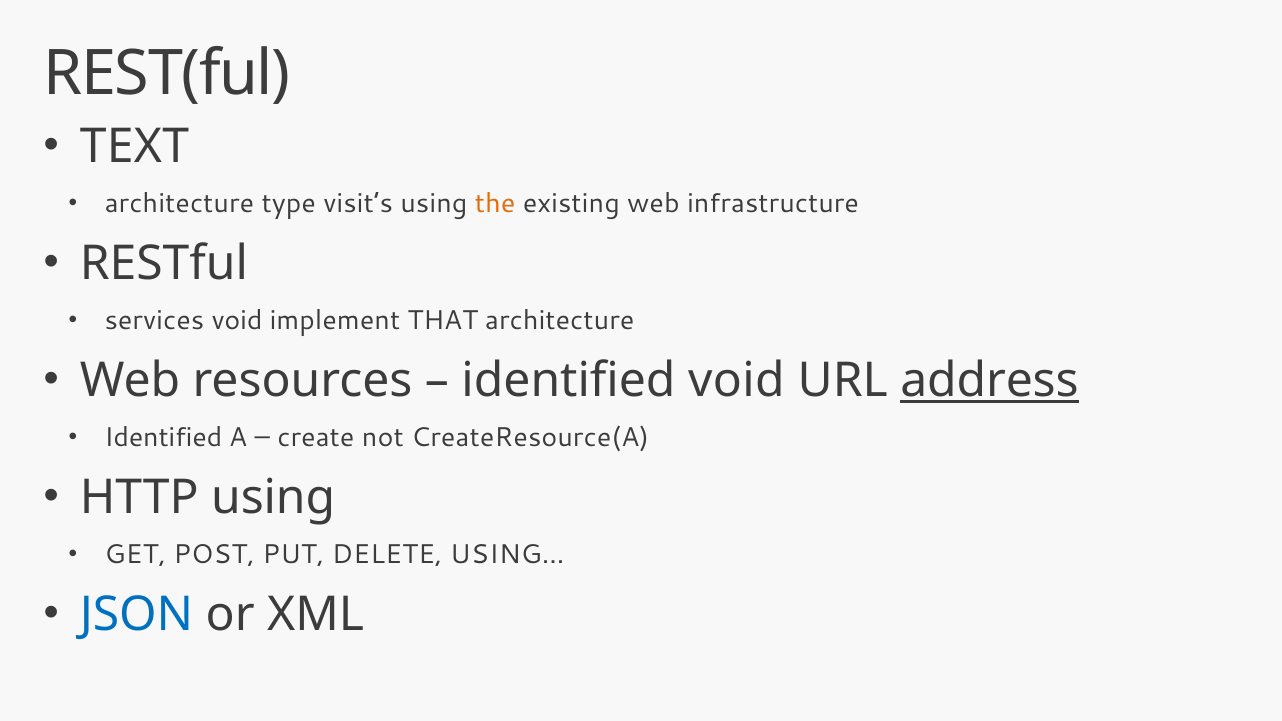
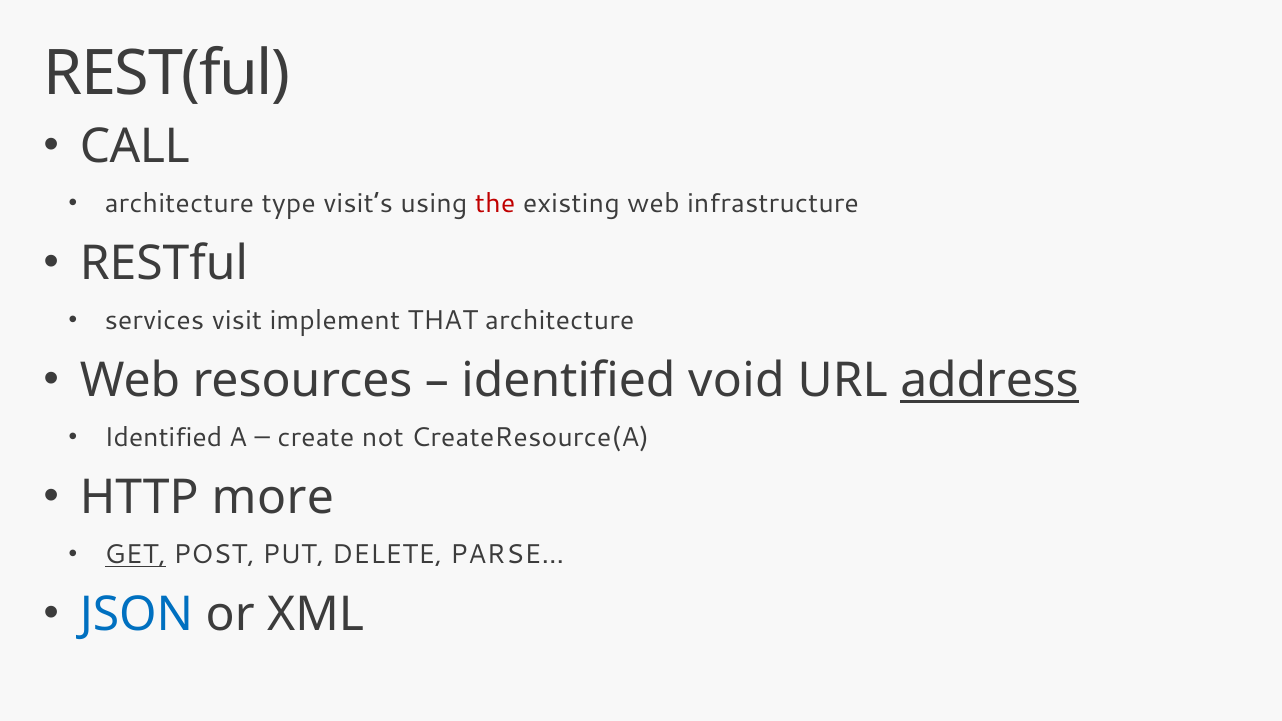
TEXT: TEXT -> CALL (135, 147)
the colour: orange -> red (495, 204)
services void: void -> visit (237, 321)
HTTP using: using -> more (273, 498)
GET underline: none -> present (135, 555)
USING…: USING… -> PARSE… (507, 555)
